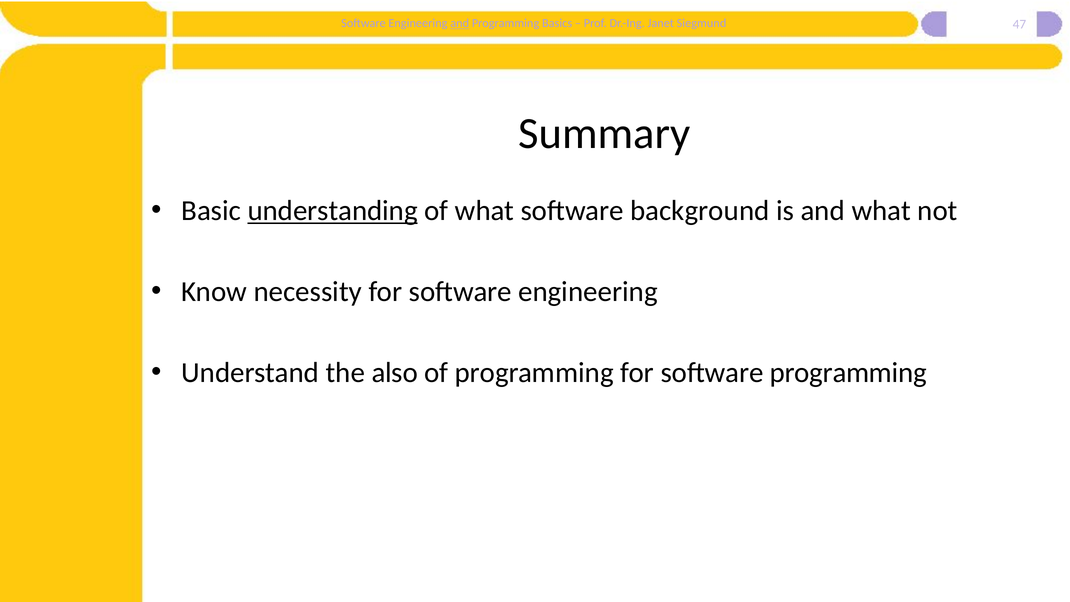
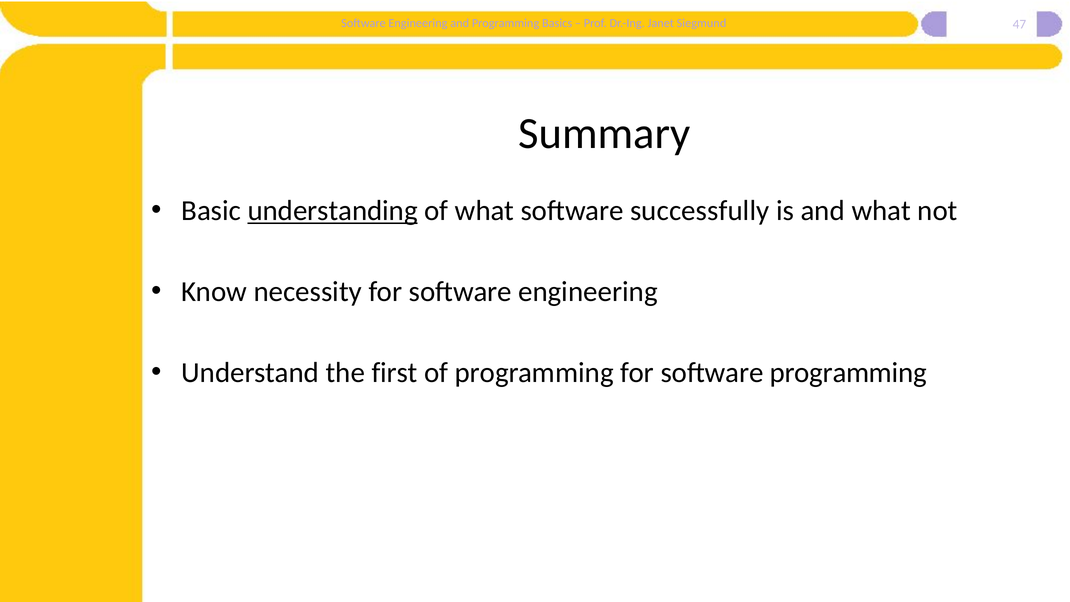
and underline: present -> none (460, 23)
background: background -> successfully (700, 211)
also: also -> first (395, 373)
